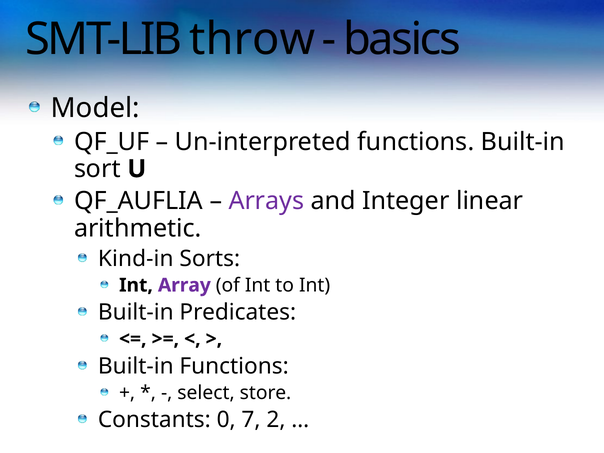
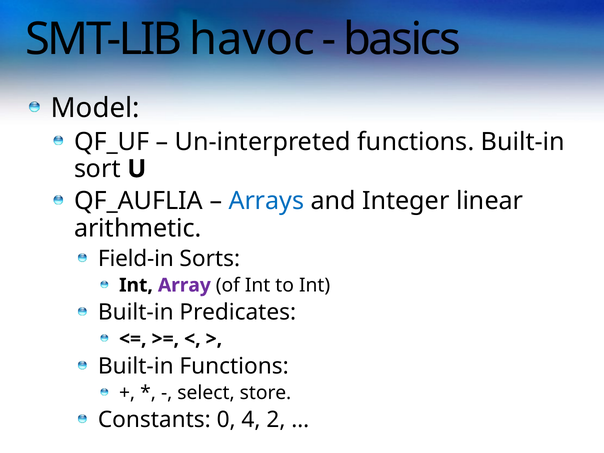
throw: throw -> havoc (252, 39)
Arrays colour: purple -> blue (266, 201)
Kind-in: Kind-in -> Field-in (136, 259)
7: 7 -> 4 (251, 420)
